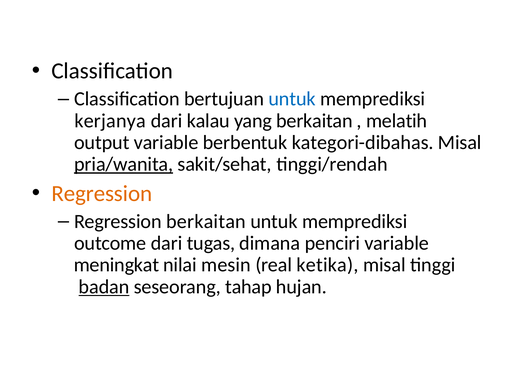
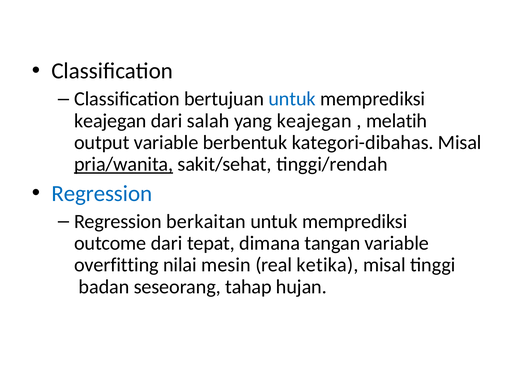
kerjanya: kerjanya -> keajegan (110, 121)
kalau: kalau -> salah (208, 121)
yang berkaitan: berkaitan -> keajegan (314, 121)
Regression colour: orange -> blue (102, 194)
tugas: tugas -> tepat (211, 243)
penciri: penciri -> tangan (333, 243)
meningkat: meningkat -> overfitting (116, 265)
badan underline: present -> none (104, 287)
